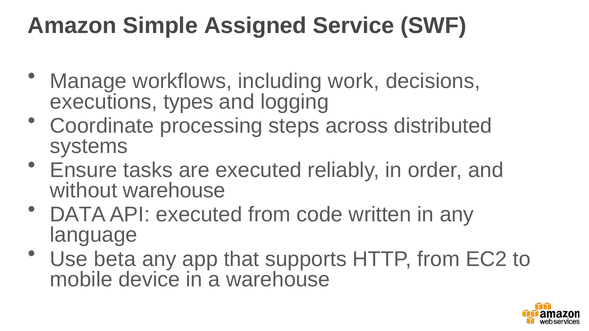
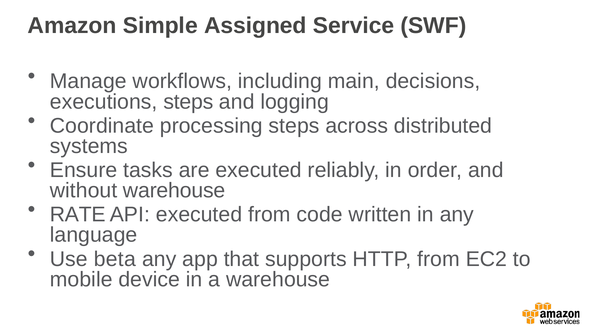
work: work -> main (354, 81)
executions types: types -> steps (188, 102)
DATA: DATA -> RATE (78, 215)
